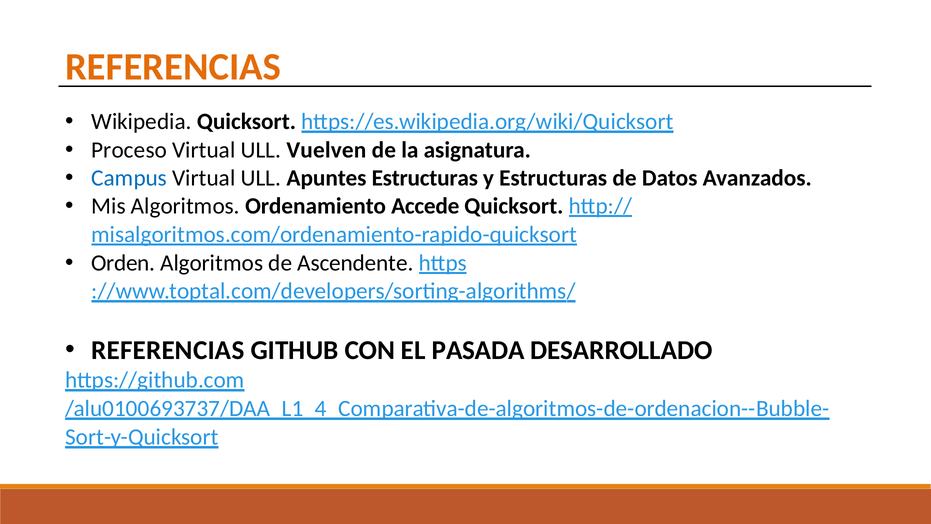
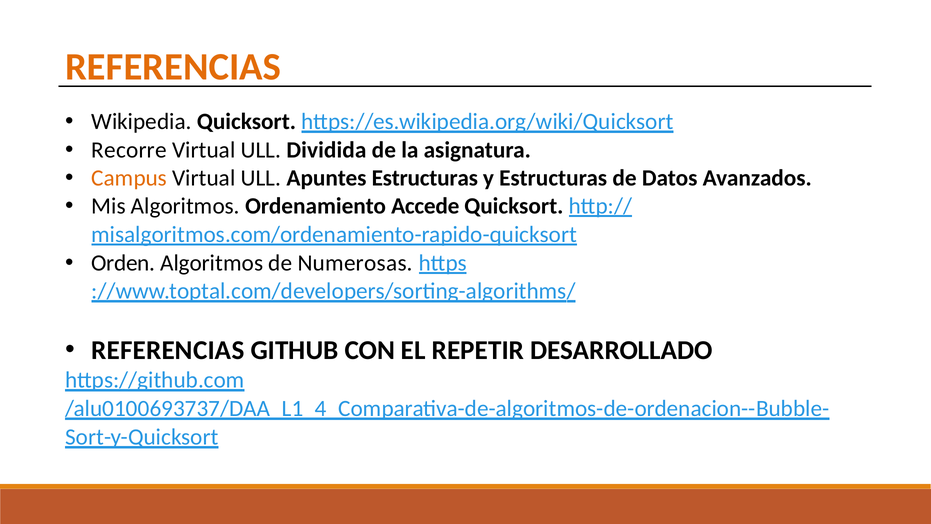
Proceso: Proceso -> Recorre (129, 150)
Vuelven: Vuelven -> Dividida (326, 150)
Campus colour: blue -> orange (129, 178)
Ascendente: Ascendente -> Numerosas (355, 263)
PASADA: PASADA -> REPETIR (478, 350)
